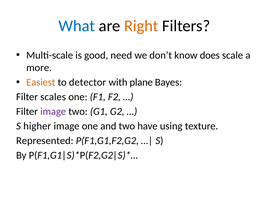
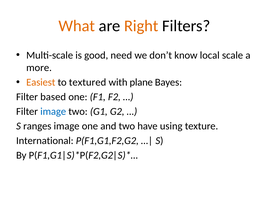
What colour: blue -> orange (77, 26)
does: does -> local (210, 55)
detector: detector -> textured (88, 83)
scales: scales -> based (53, 97)
image colour: purple -> blue (53, 112)
higher: higher -> ranges (37, 127)
Represented: Represented -> International (45, 141)
